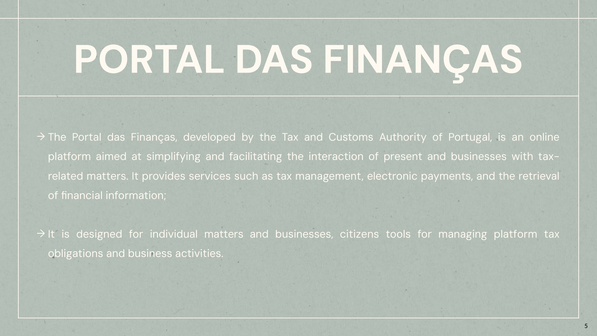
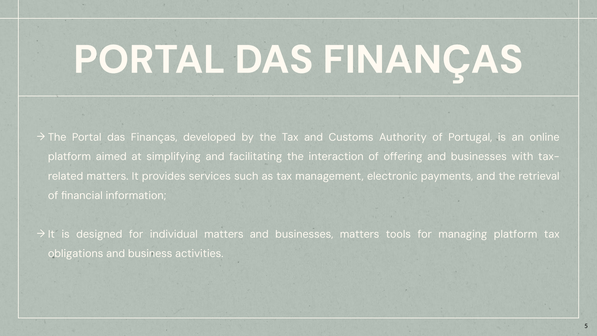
present: present -> offering (403, 157)
businesses citizens: citizens -> matters (360, 234)
